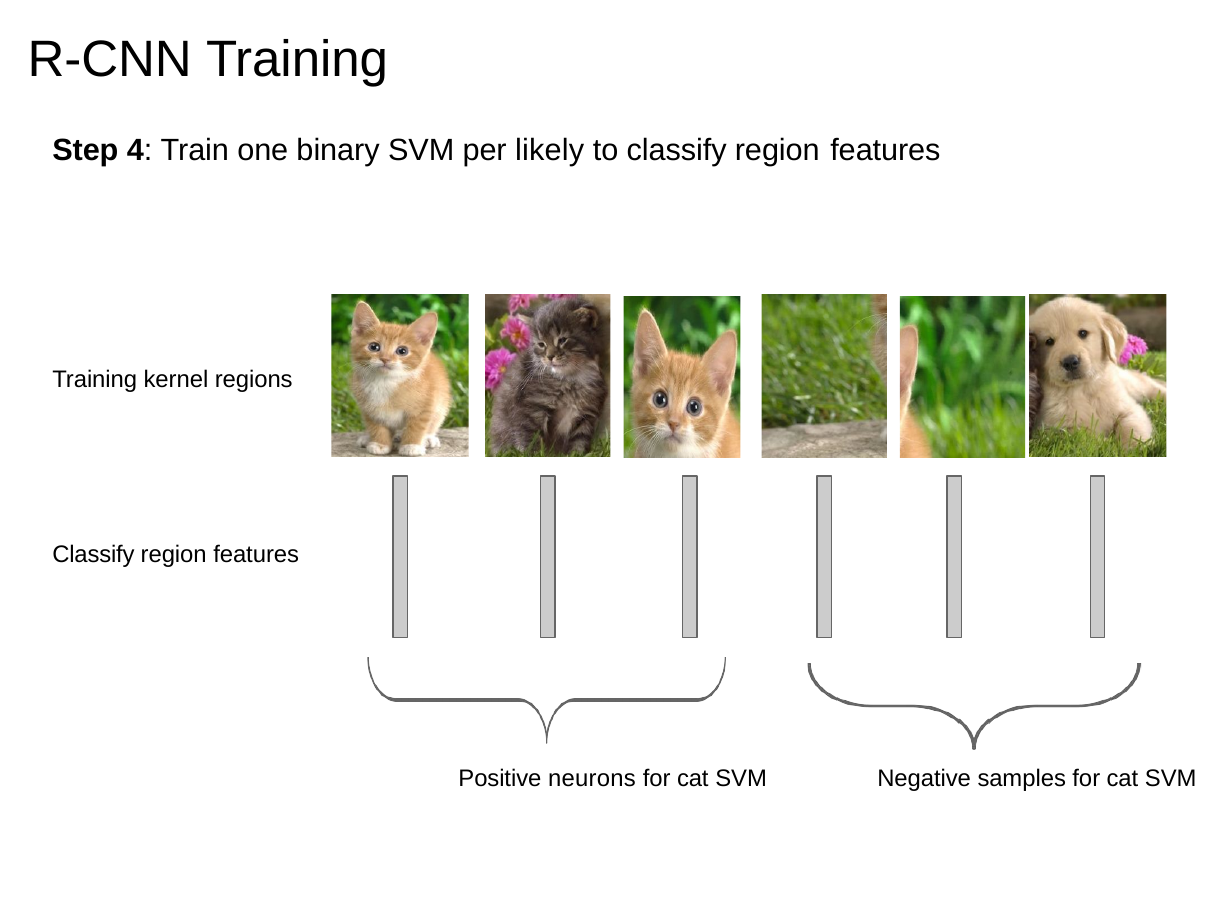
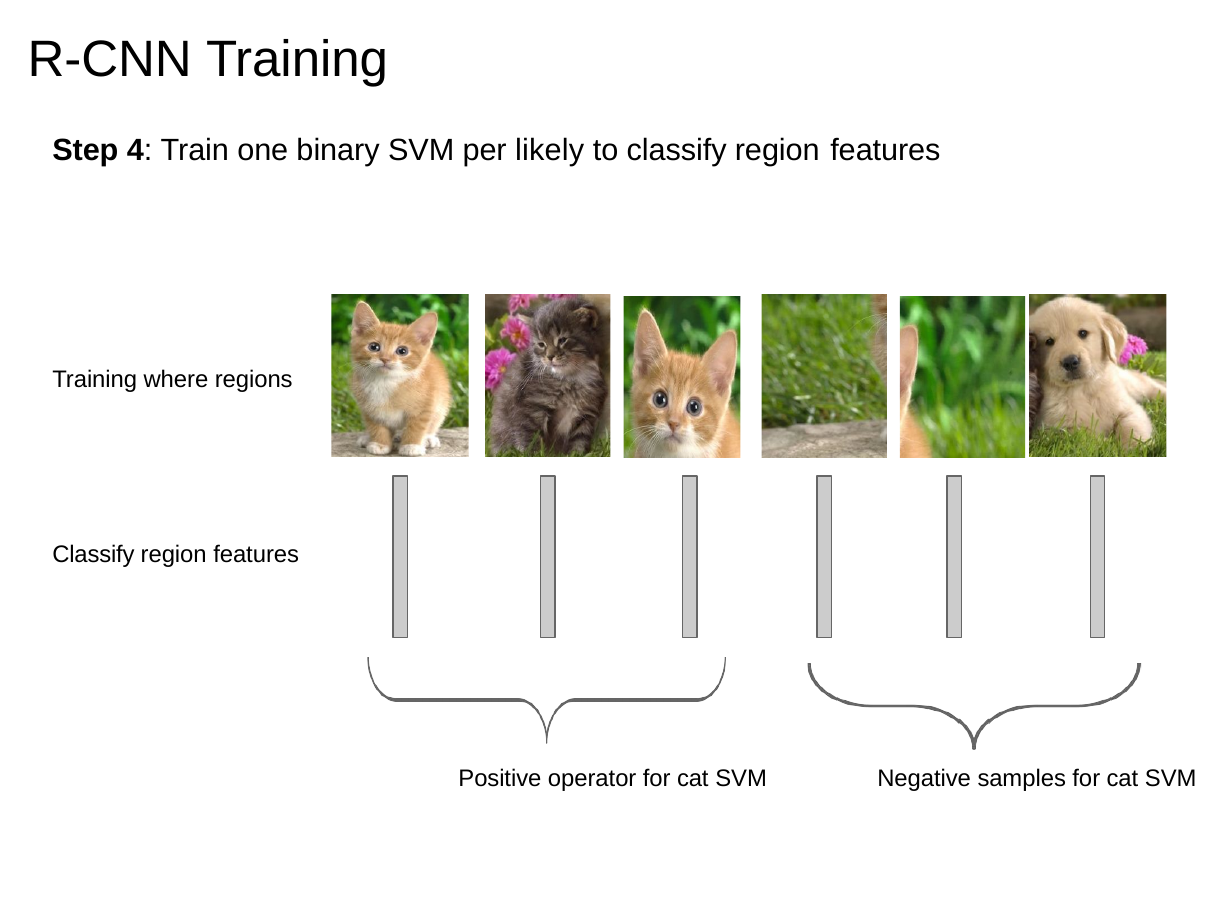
kernel: kernel -> where (176, 379)
neurons: neurons -> operator (592, 778)
